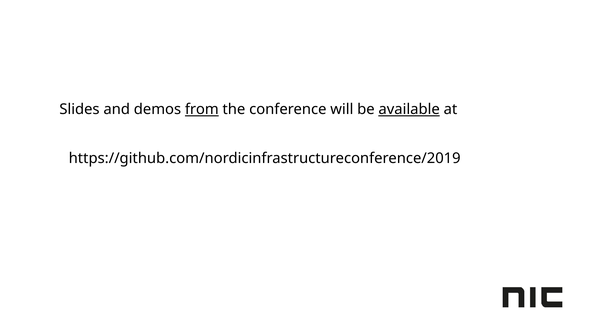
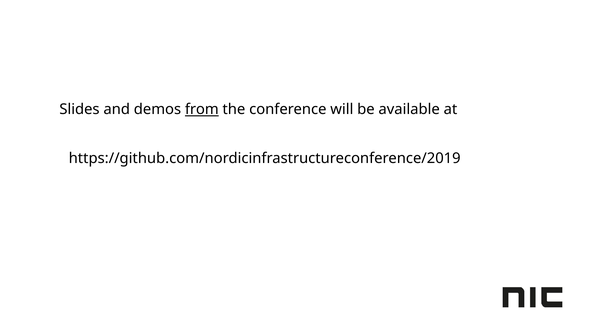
available underline: present -> none (409, 109)
